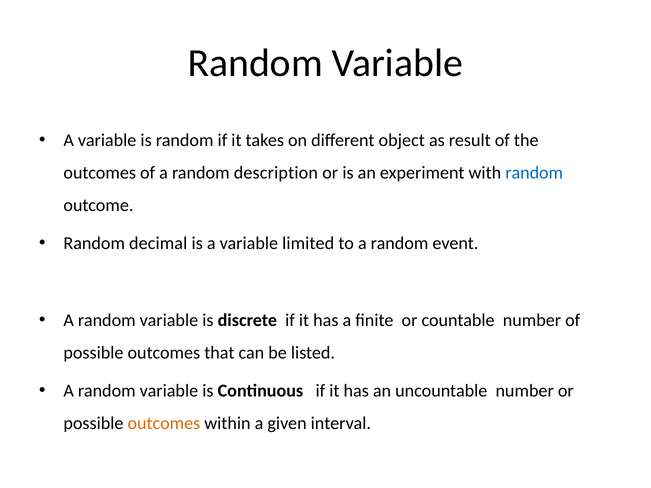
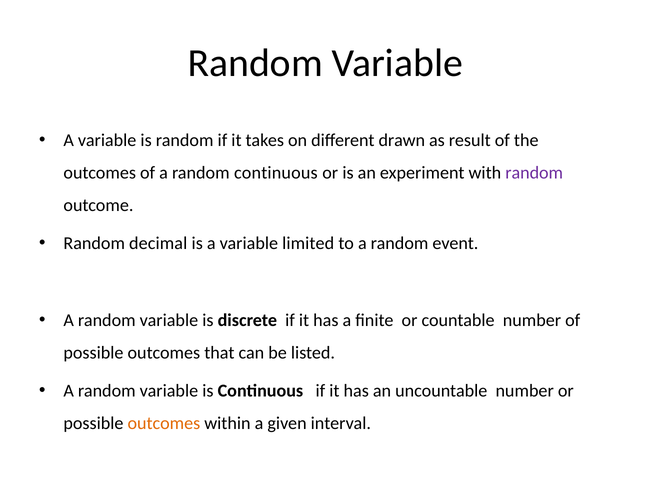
object: object -> drawn (402, 140)
random description: description -> continuous (276, 173)
random colour: blue -> purple (534, 173)
